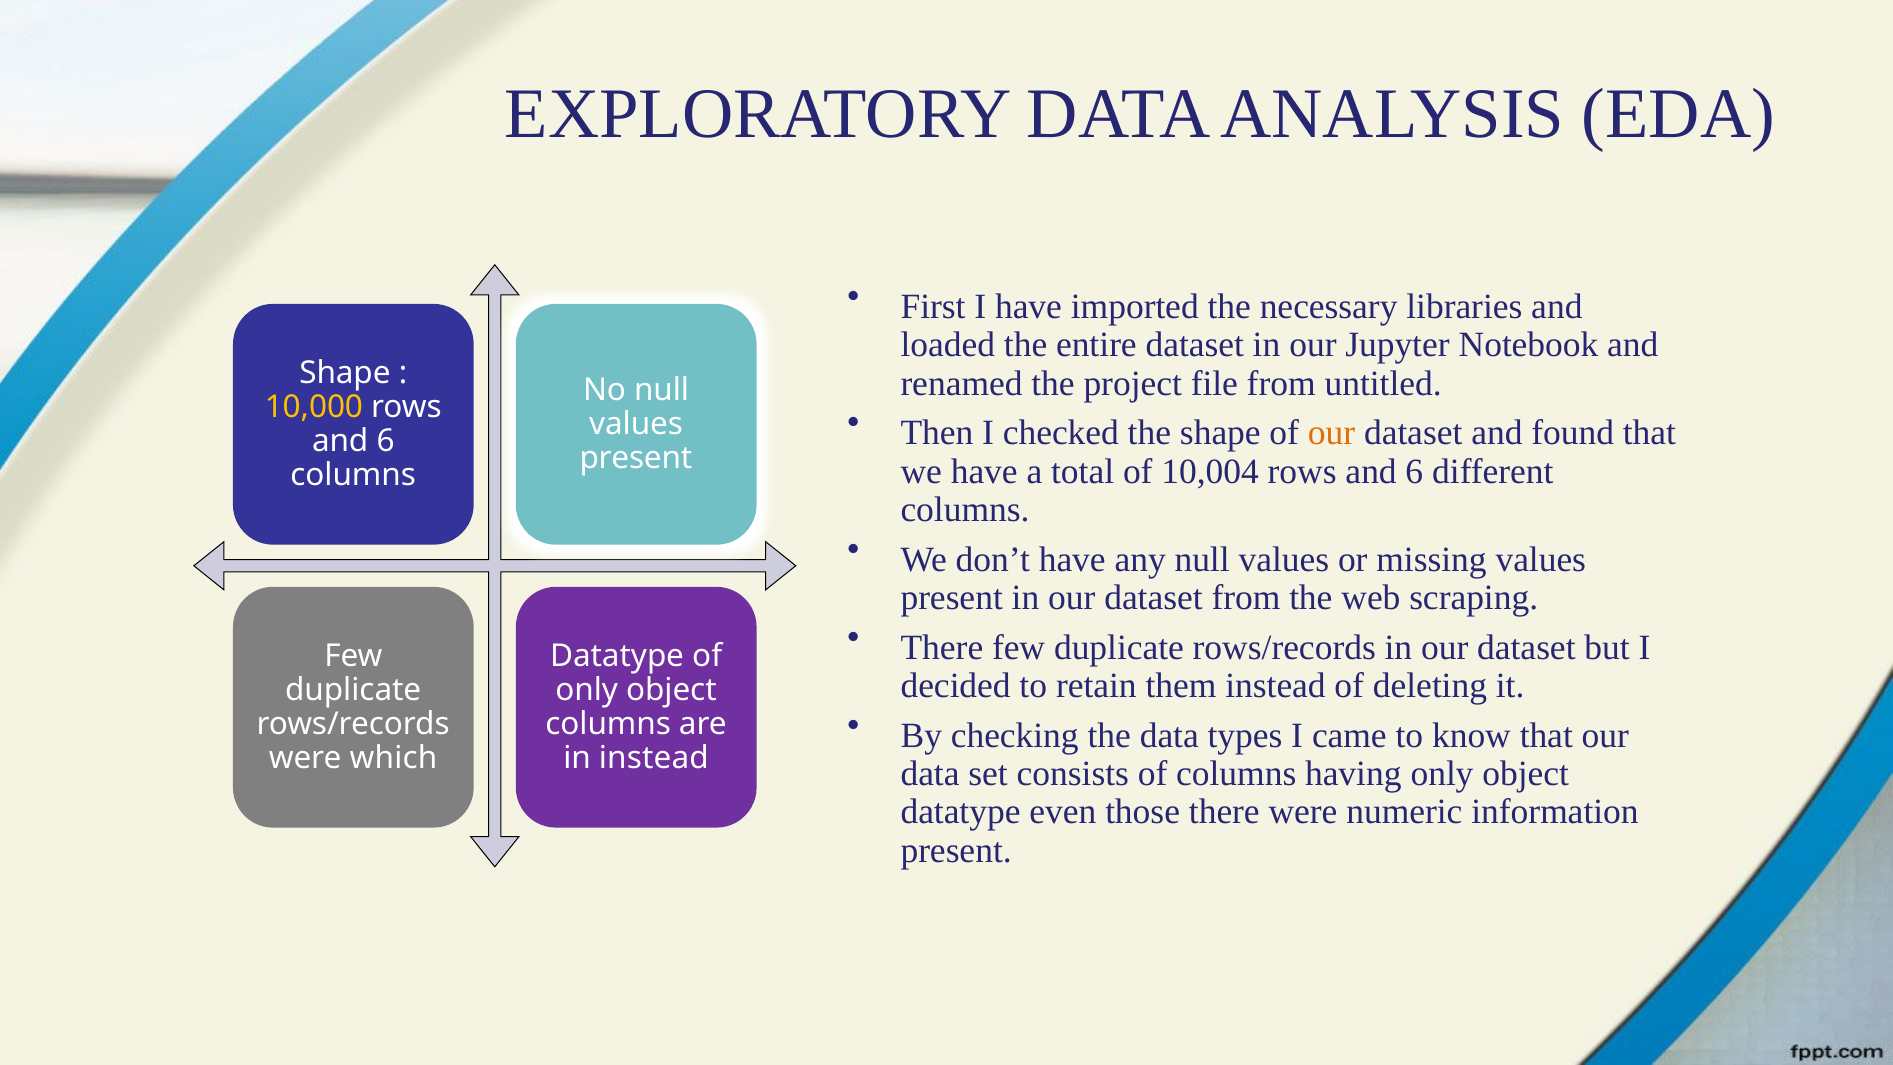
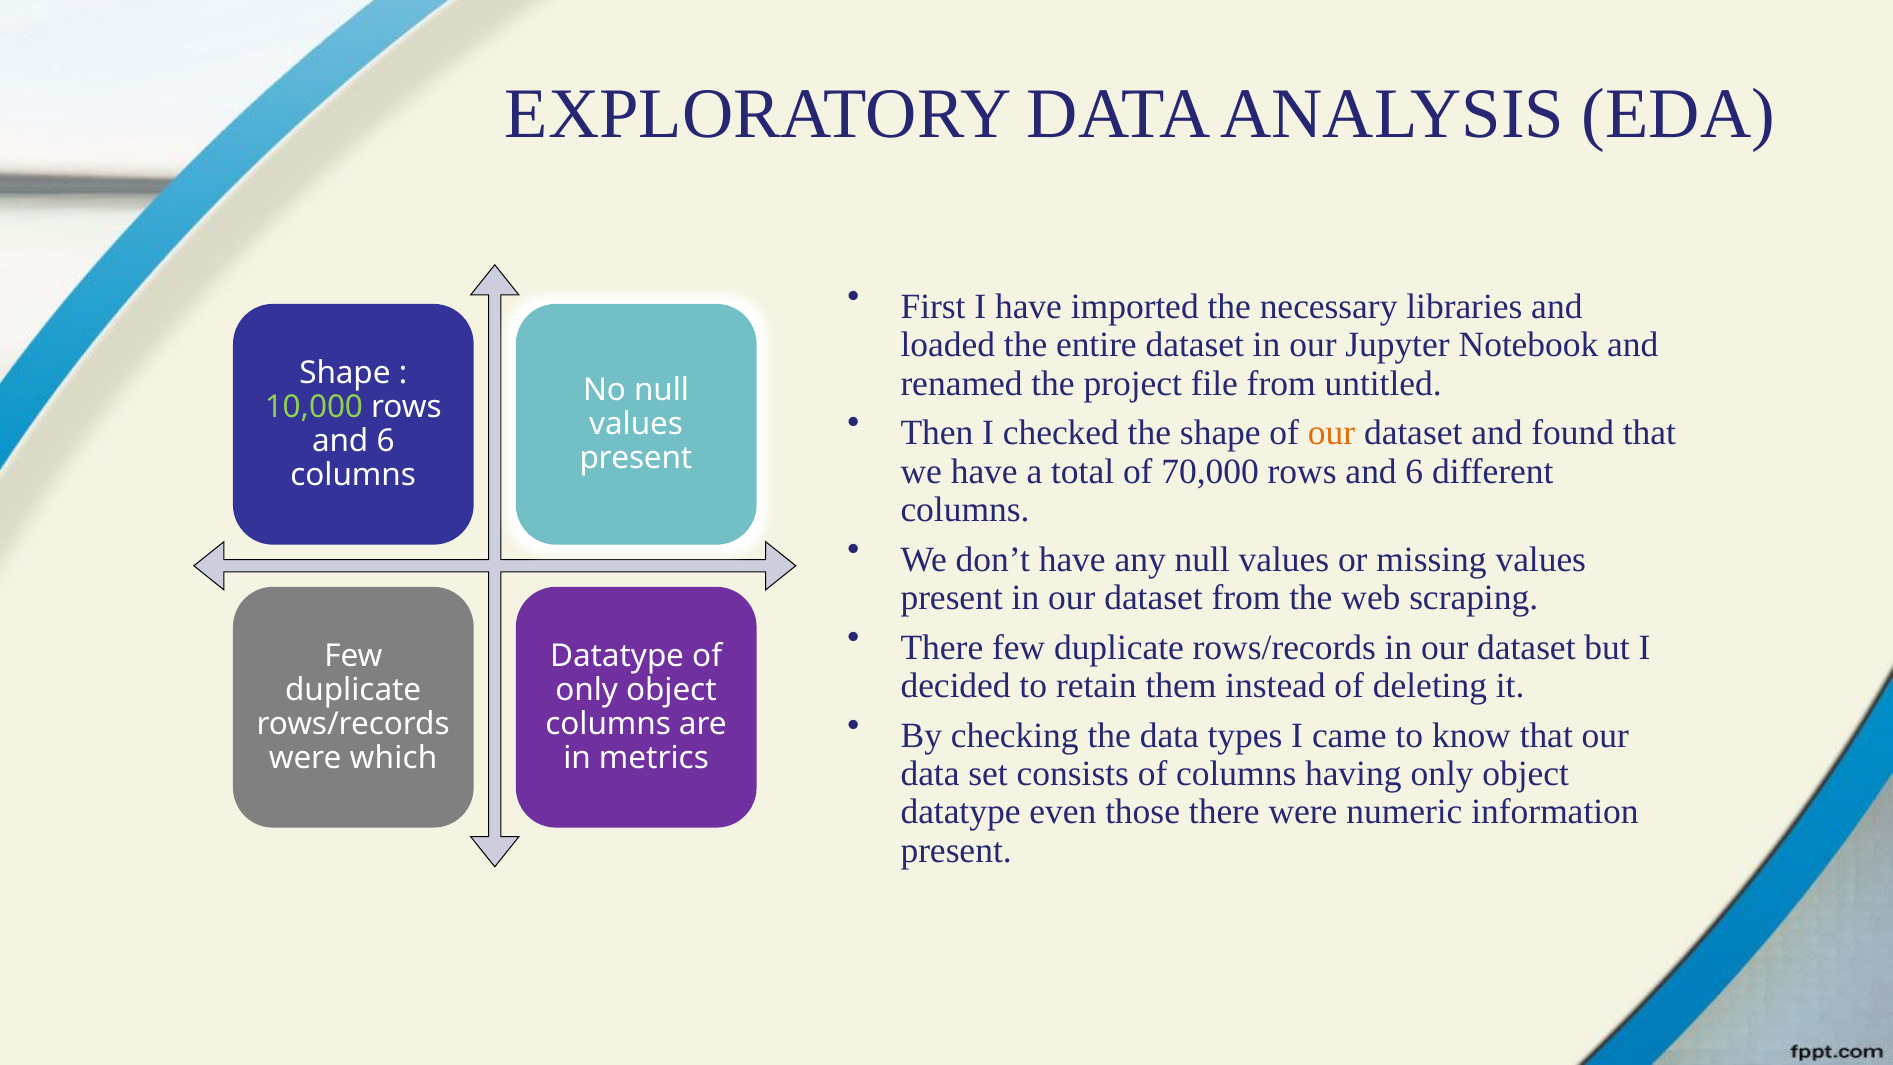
10,000 colour: yellow -> light green (314, 407)
10,004: 10,004 -> 70,000 (1210, 471)
in instead: instead -> metrics (654, 758)
